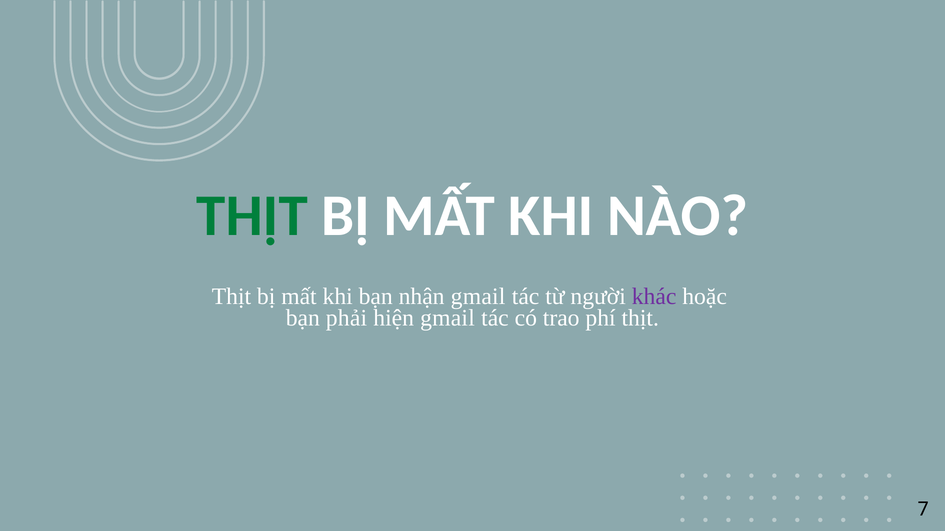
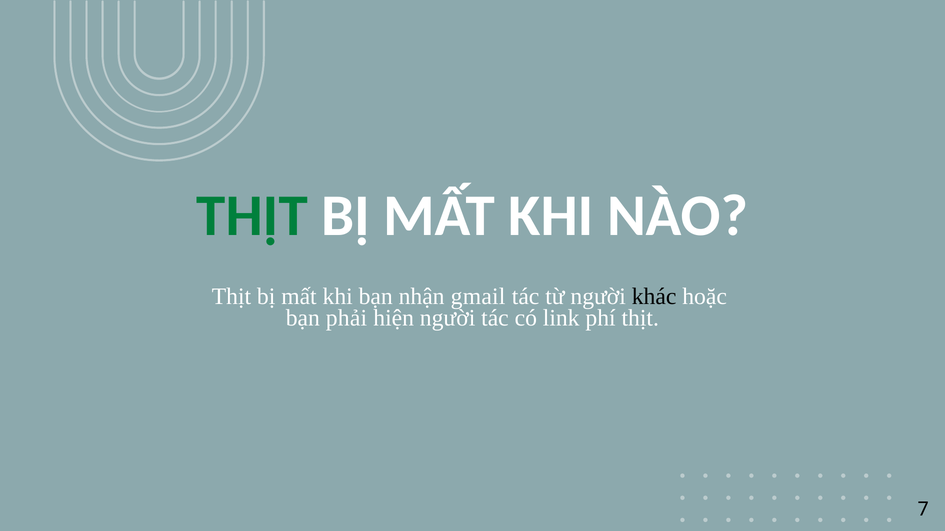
khác colour: purple -> black (654, 297)
hiện gmail: gmail -> người (448, 318)
trao: trao -> link (561, 318)
